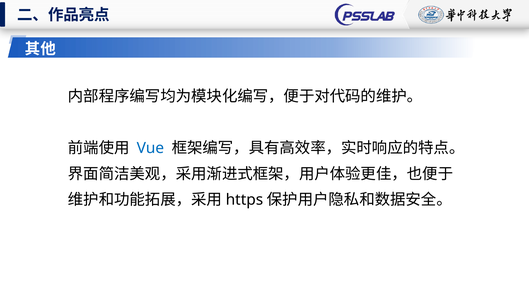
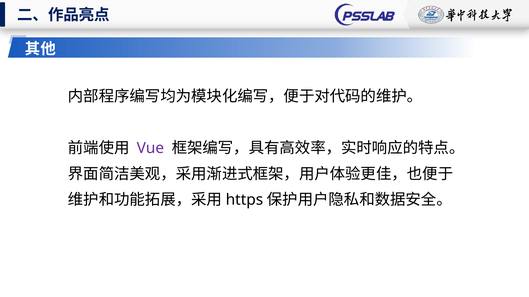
Vue colour: blue -> purple (150, 148)
